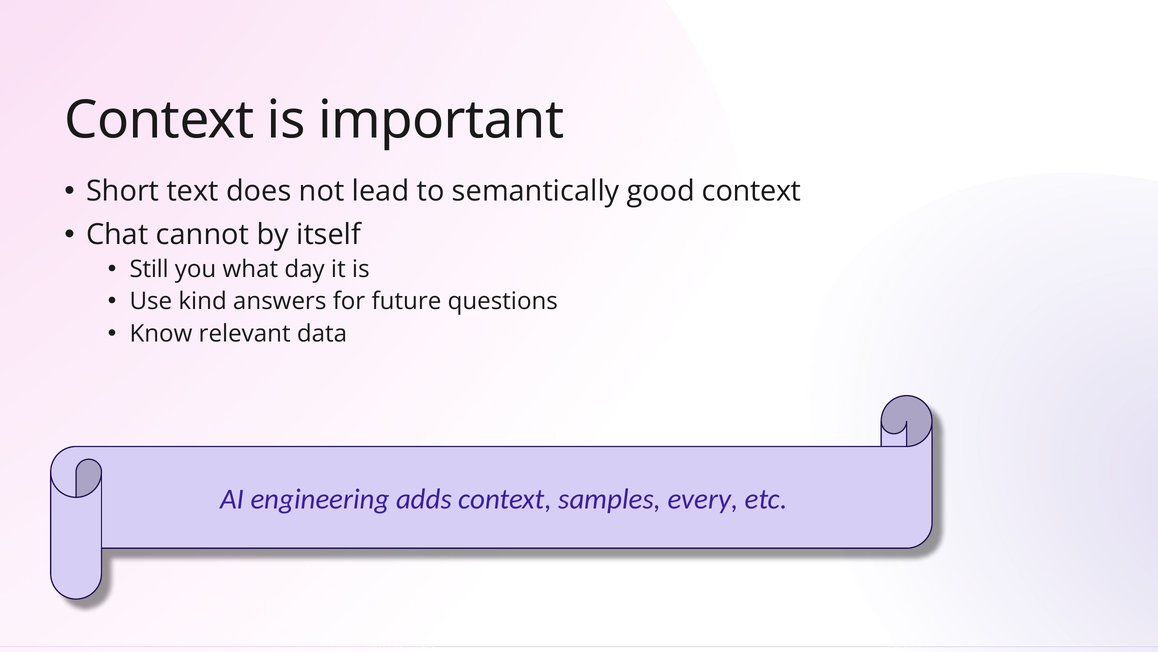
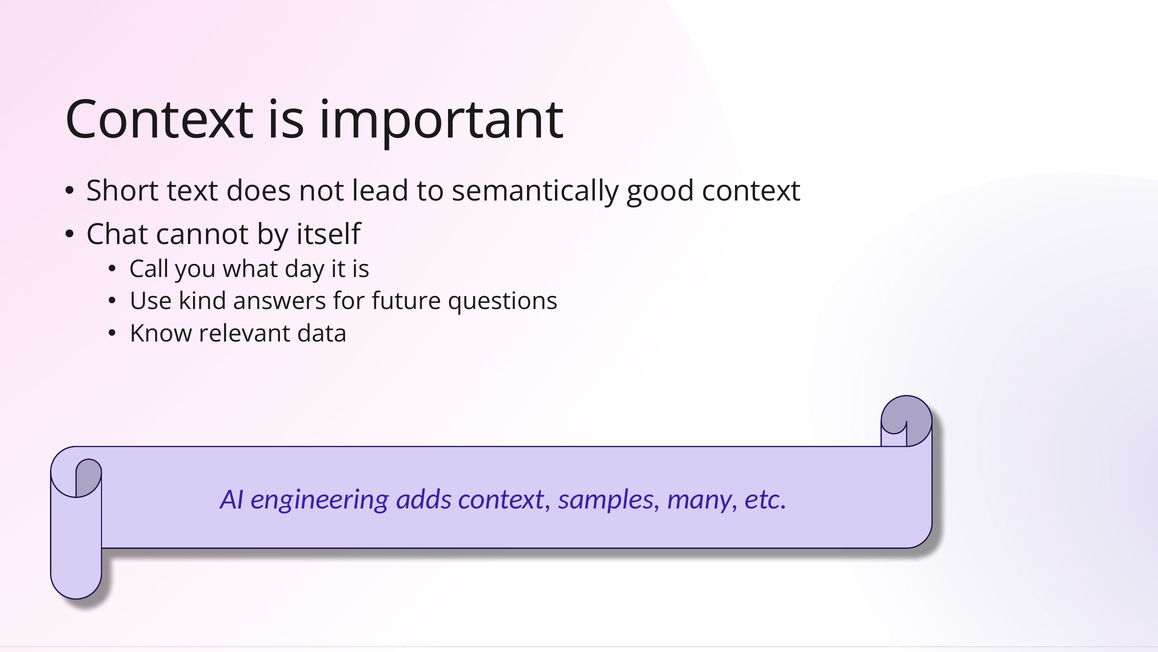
Still: Still -> Call (149, 269)
every: every -> many (703, 499)
